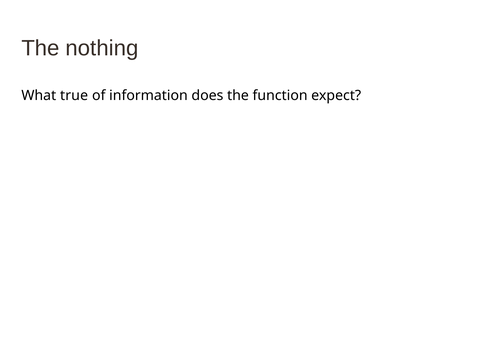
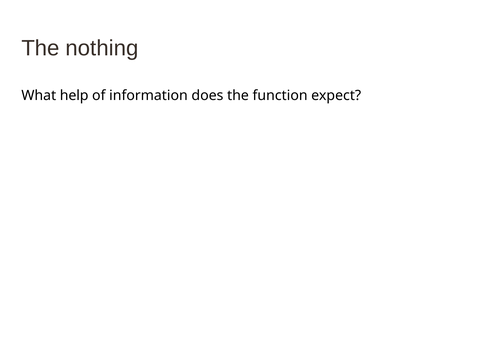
true: true -> help (74, 96)
